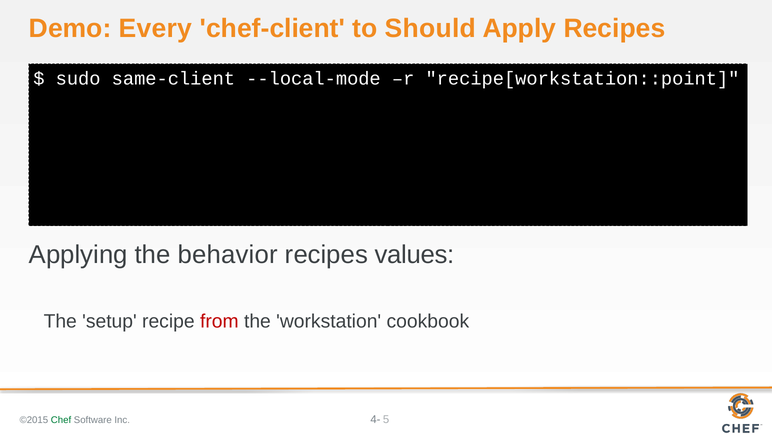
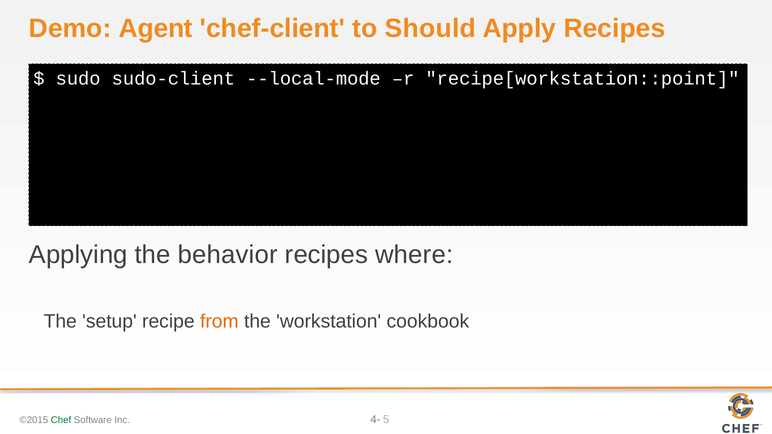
Every: Every -> Agent (156, 29)
same-client: same-client -> sudo-client (173, 79)
values: values -> where (414, 255)
from colour: red -> orange (219, 322)
